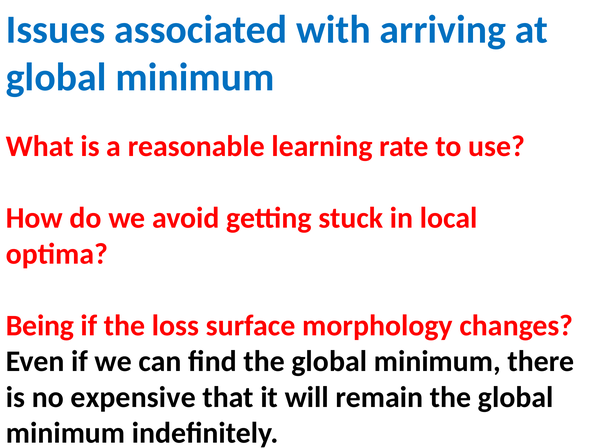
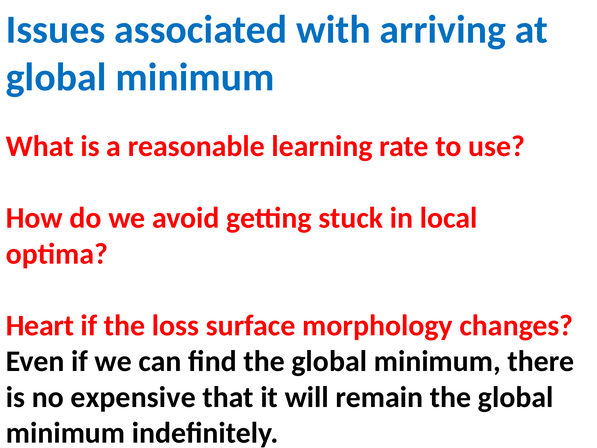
Being: Being -> Heart (40, 325)
